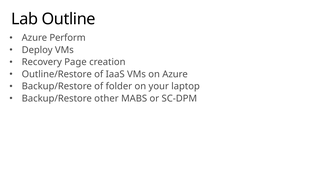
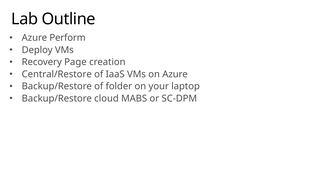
Outline/Restore: Outline/Restore -> Central/Restore (57, 74)
other: other -> cloud (106, 99)
